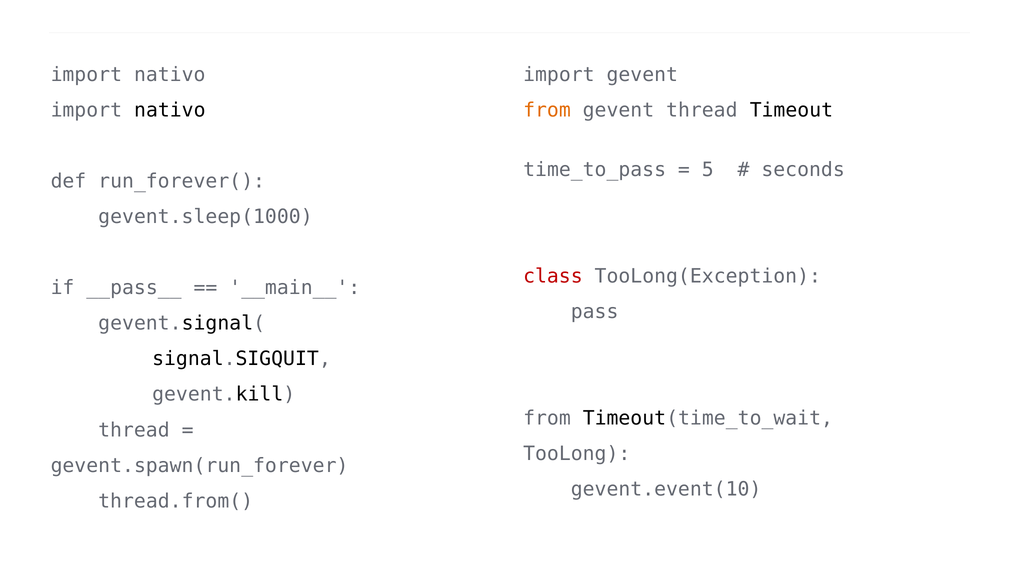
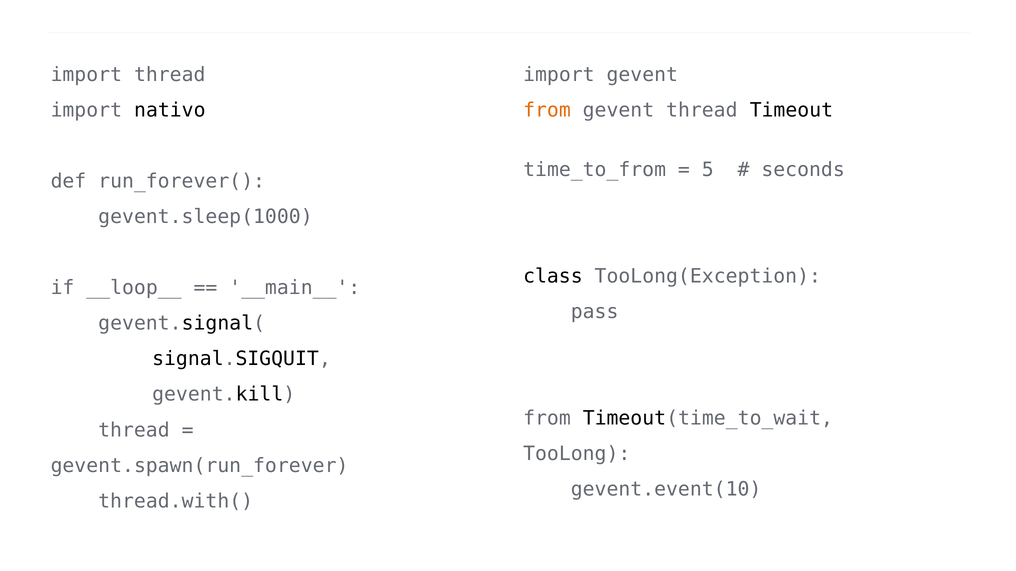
nativo: nativo -> thread (170, 75)
time_to_pass: time_to_pass -> time_to_from (595, 170)
class colour: red -> black (553, 276)
__pass__: __pass__ -> __loop__ (134, 288)
thread.from(: thread.from( -> thread.with( (176, 502)
